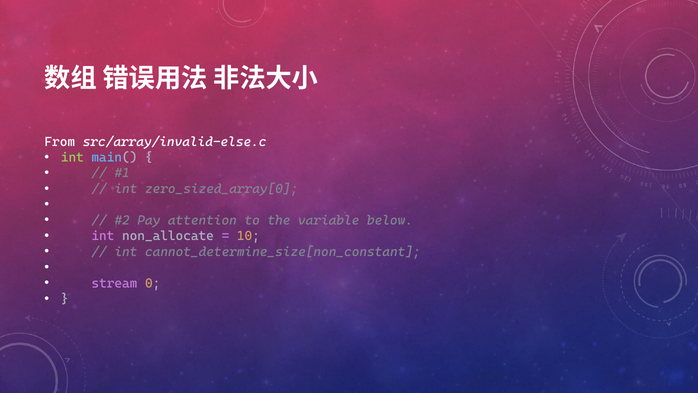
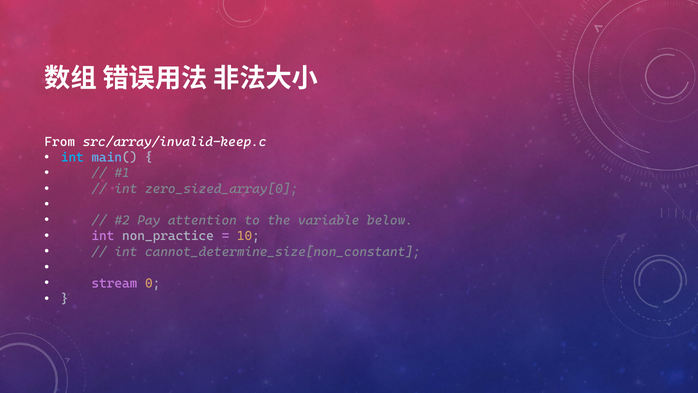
src/array/invalid-else.c: src/array/invalid-else.c -> src/array/invalid-keep.c (175, 142)
int colour: light green -> light blue (72, 157)
non_allocate: non_allocate -> non_practice (168, 236)
